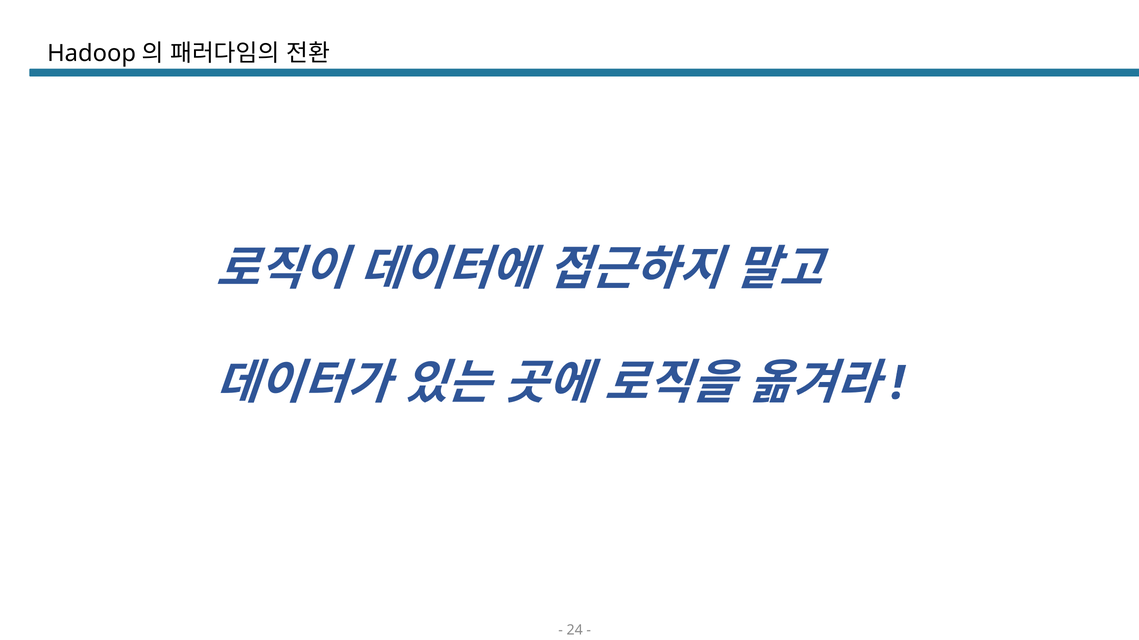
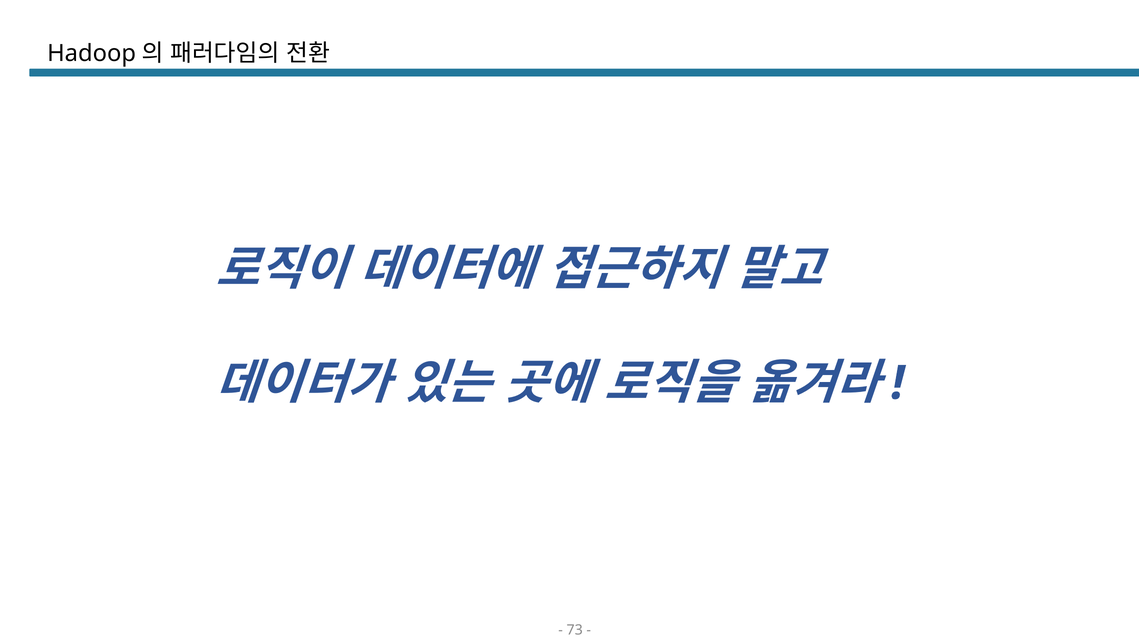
24: 24 -> 73 (575, 631)
